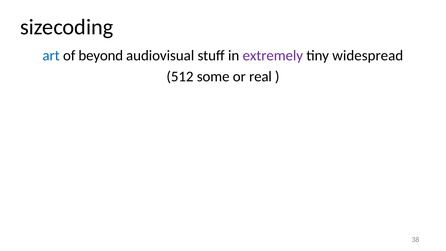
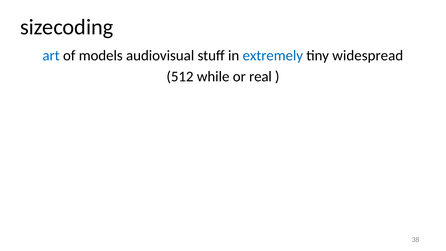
beyond: beyond -> models (101, 56)
extremely colour: purple -> blue (273, 56)
some: some -> while (213, 76)
